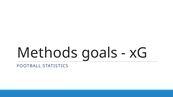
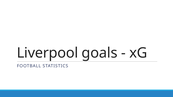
Methods: Methods -> Liverpool (48, 53)
